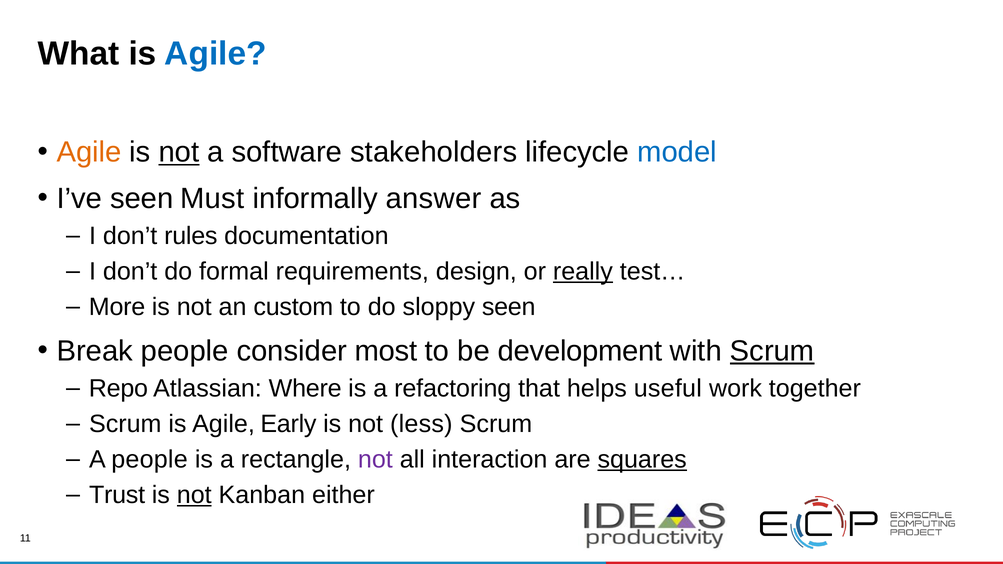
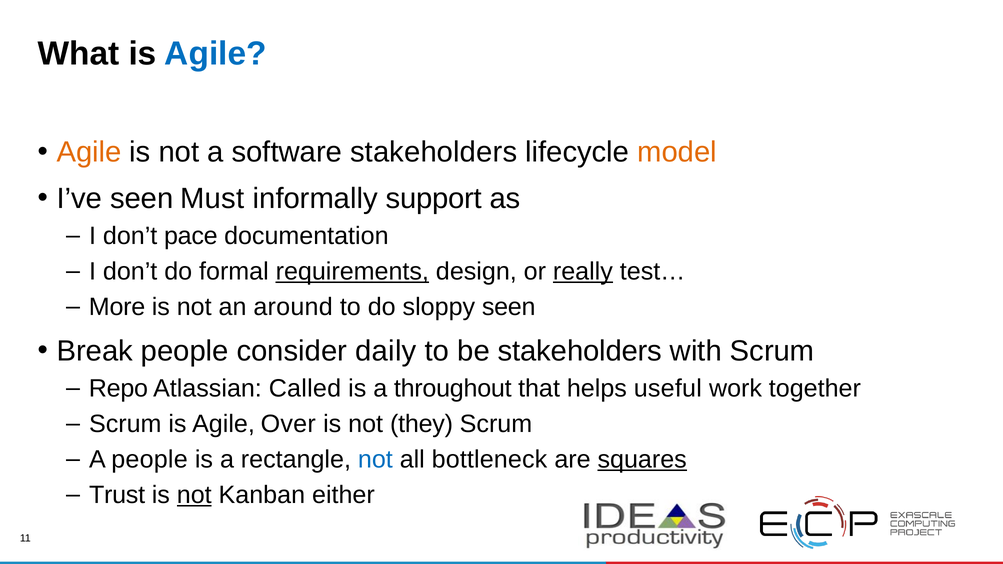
not underline: present -> none (179, 152)
model colour: blue -> orange (677, 152)
answer: answer -> support (434, 199)
rules: rules -> pace (191, 236)
requirements underline: none -> present (352, 272)
custom: custom -> around (293, 307)
most: most -> daily (386, 351)
be development: development -> stakeholders (580, 351)
Scrum underline: present -> none (772, 351)
Where: Where -> Called (305, 389)
refactoring: refactoring -> throughout (453, 389)
Early: Early -> Over (288, 424)
less: less -> they (422, 424)
not colour: purple -> blue (375, 460)
interaction: interaction -> bottleneck (489, 460)
